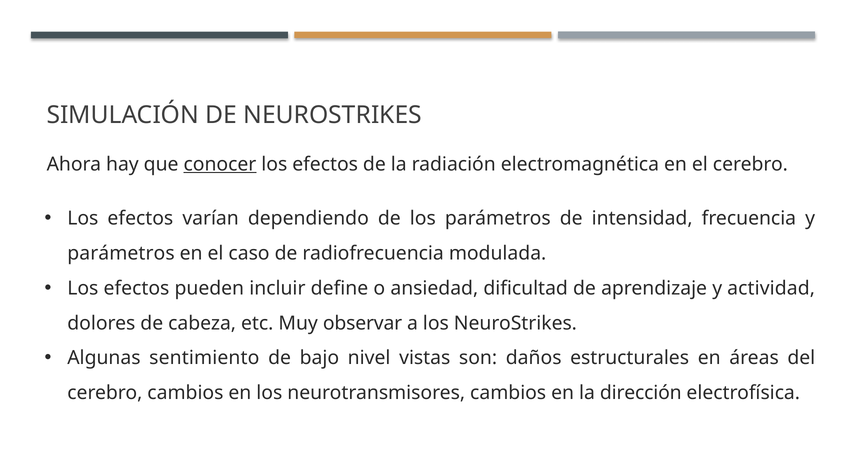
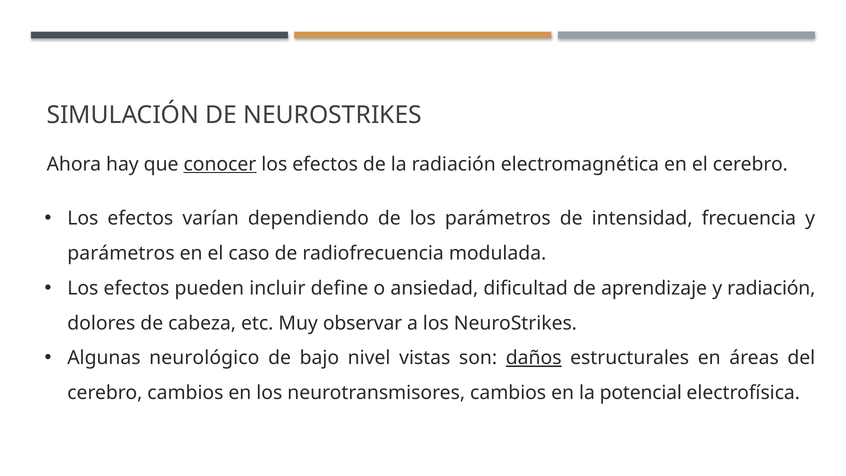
y actividad: actividad -> radiación (771, 288)
sentimiento: sentimiento -> neurológico (204, 358)
daños underline: none -> present (534, 358)
dirección: dirección -> potencial (641, 393)
